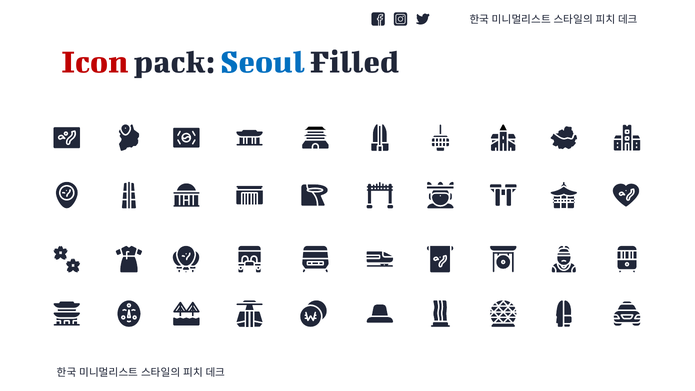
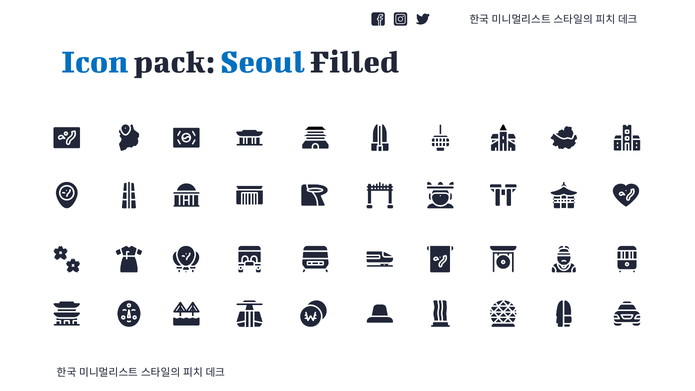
Icon colour: red -> blue (95, 61)
